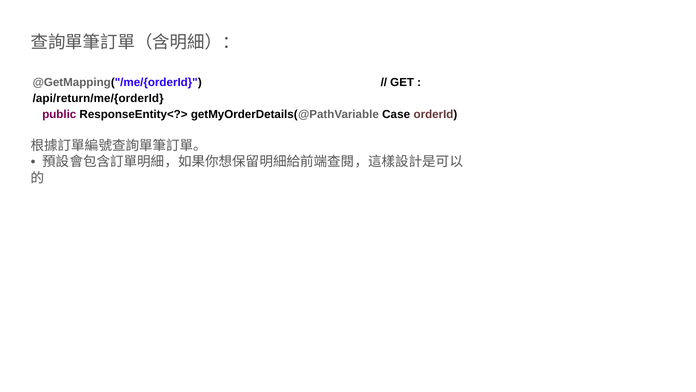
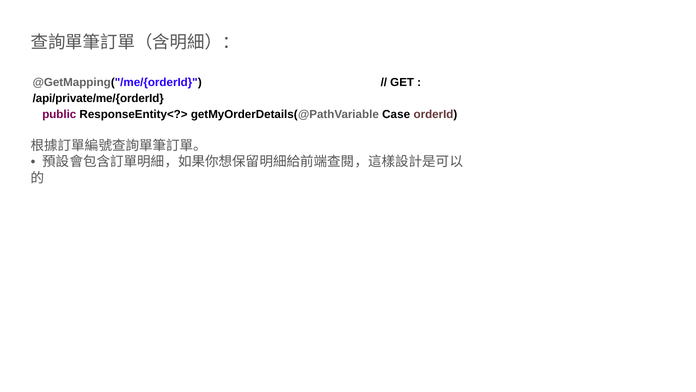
/api/return/me/{orderId: /api/return/me/{orderId -> /api/private/me/{orderId (98, 98)
